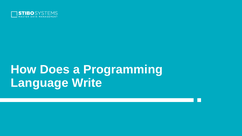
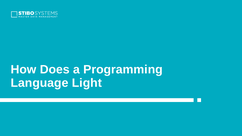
Write: Write -> Light (87, 83)
